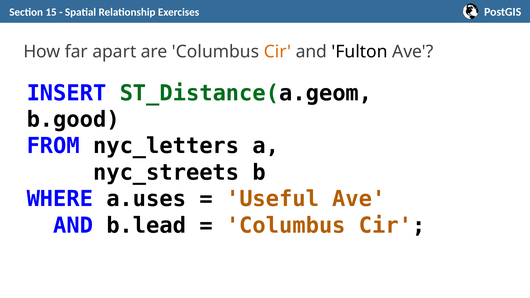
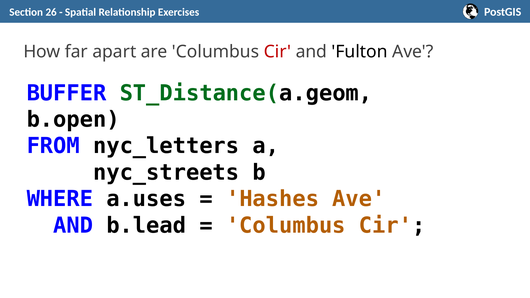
15: 15 -> 26 (51, 12)
Cir colour: orange -> red (277, 52)
INSERT: INSERT -> BUFFER (67, 93)
b.good: b.good -> b.open (73, 120)
Useful: Useful -> Hashes (273, 199)
